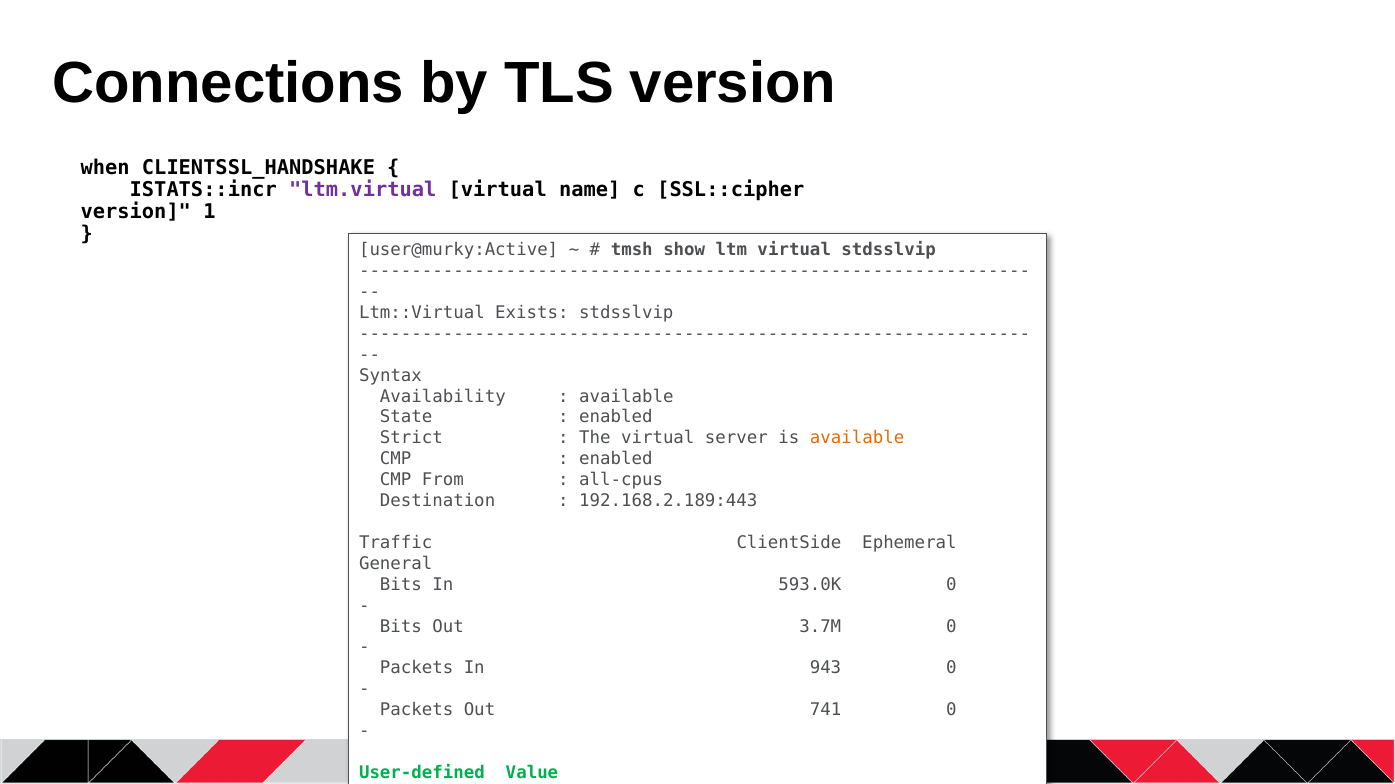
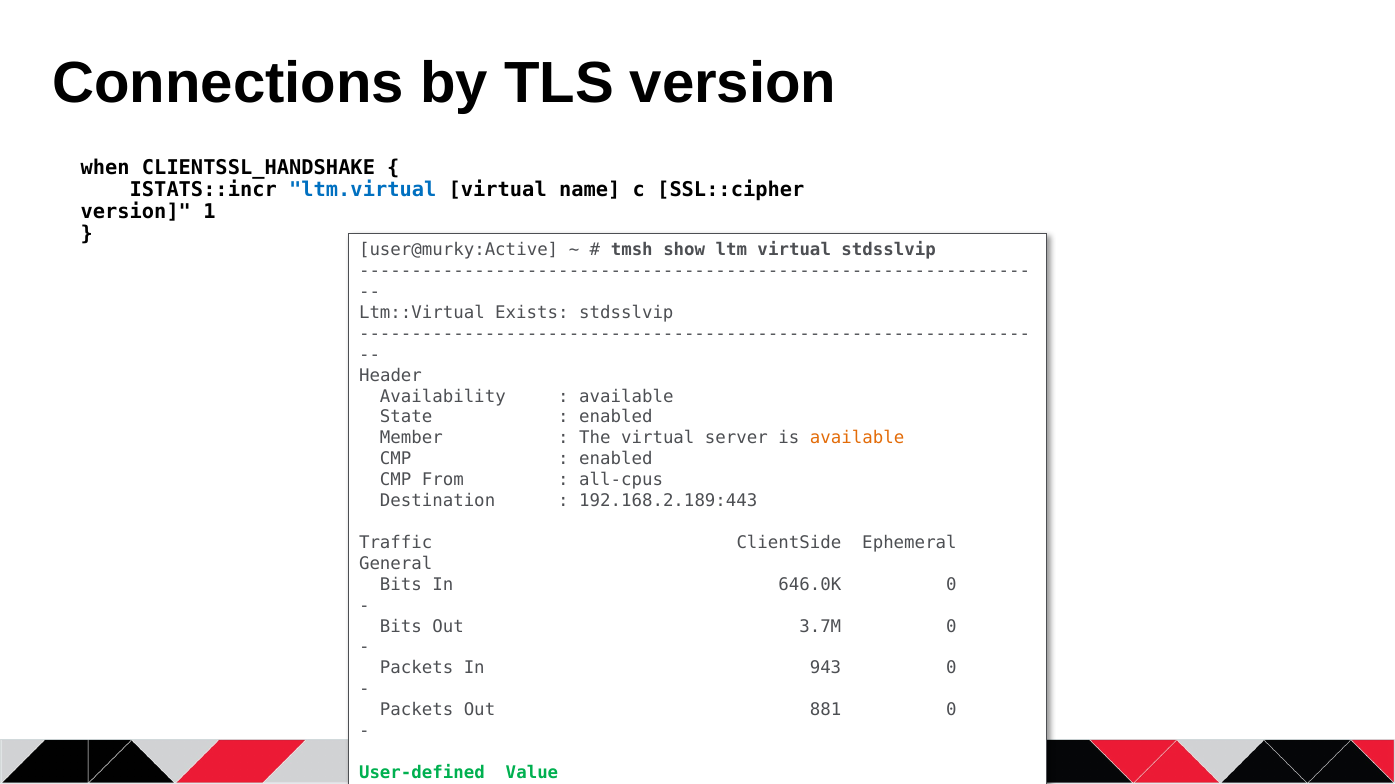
ltm.virtual colour: purple -> blue (363, 190)
Syntax: Syntax -> Header (391, 376)
Strict: Strict -> Member (411, 438)
593.0K: 593.0K -> 646.0K (810, 585)
741: 741 -> 881 (826, 711)
